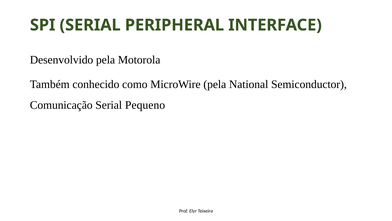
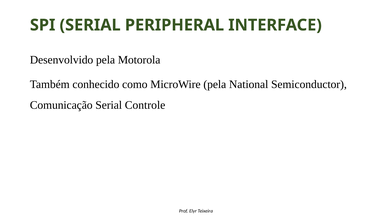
Pequeno: Pequeno -> Controle (145, 105)
